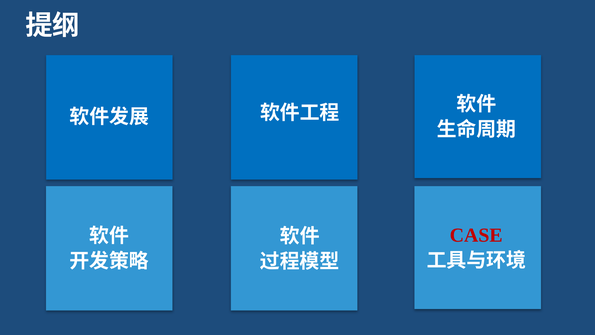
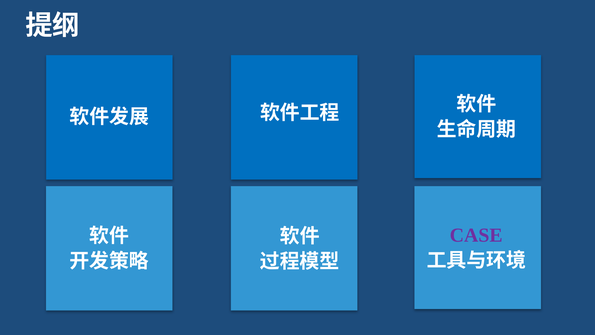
CASE colour: red -> purple (476, 235)
